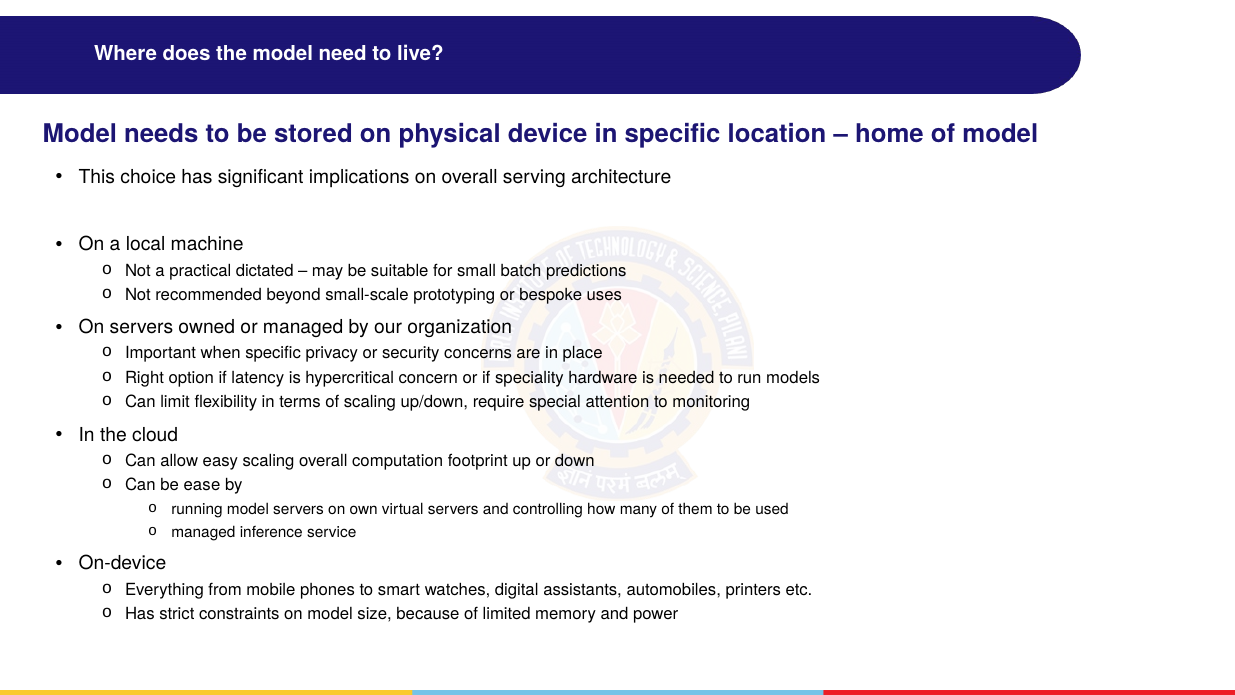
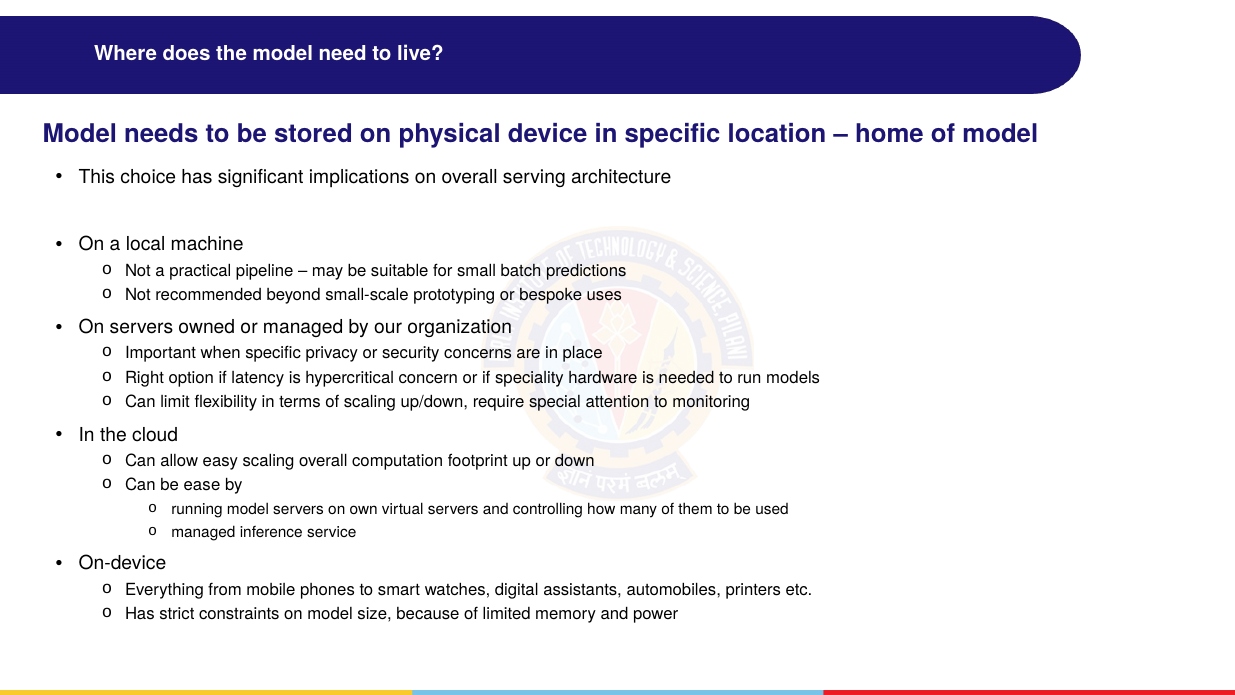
dictated: dictated -> pipeline (265, 270)
